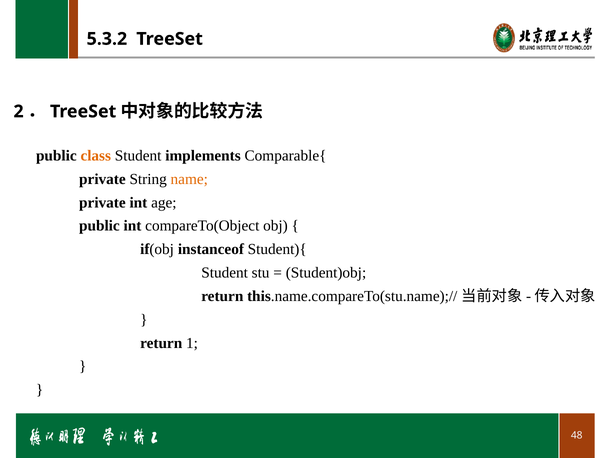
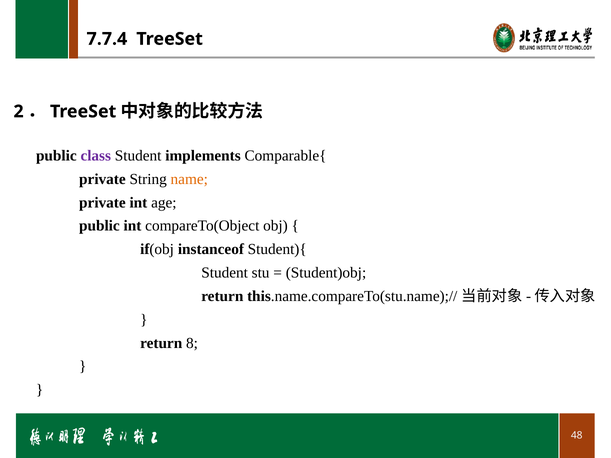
5.3.2: 5.3.2 -> 7.7.4 (107, 39)
class colour: orange -> purple (96, 156)
1: 1 -> 8 (192, 343)
